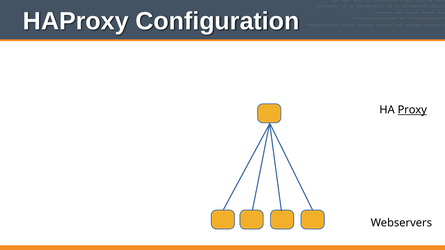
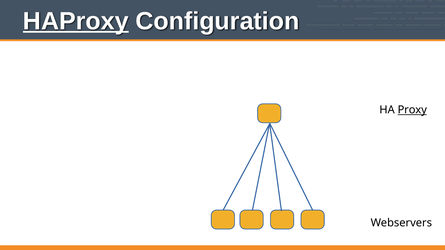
HAProxy underline: none -> present (76, 21)
